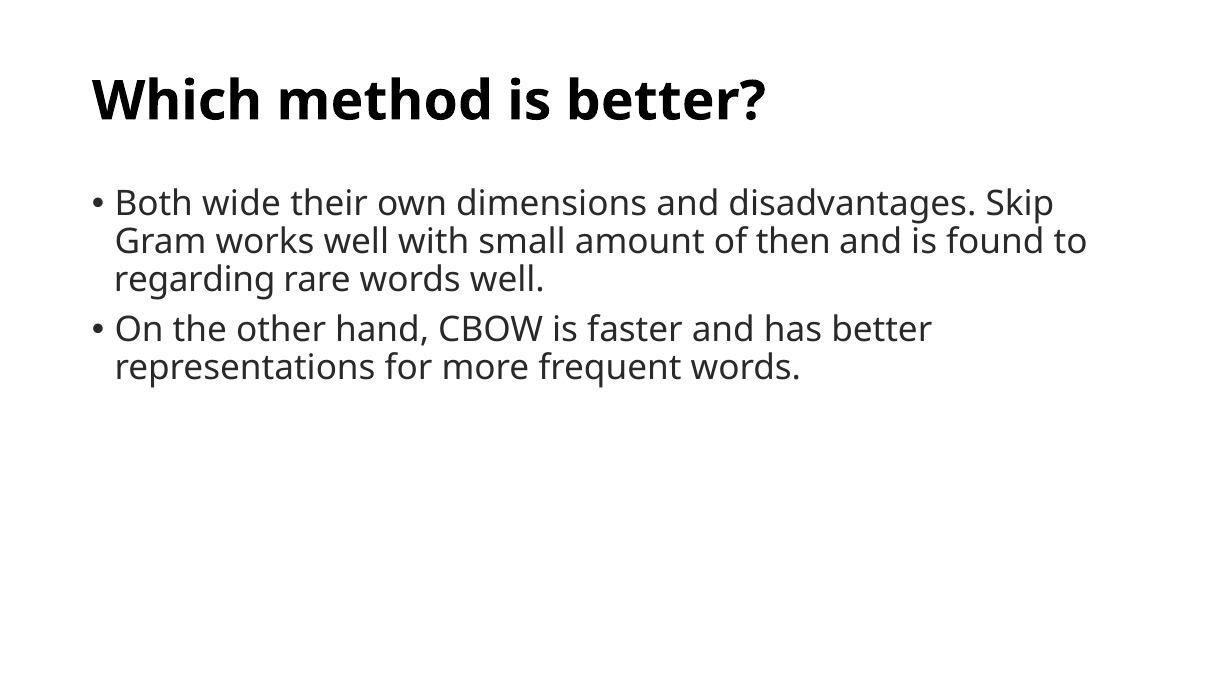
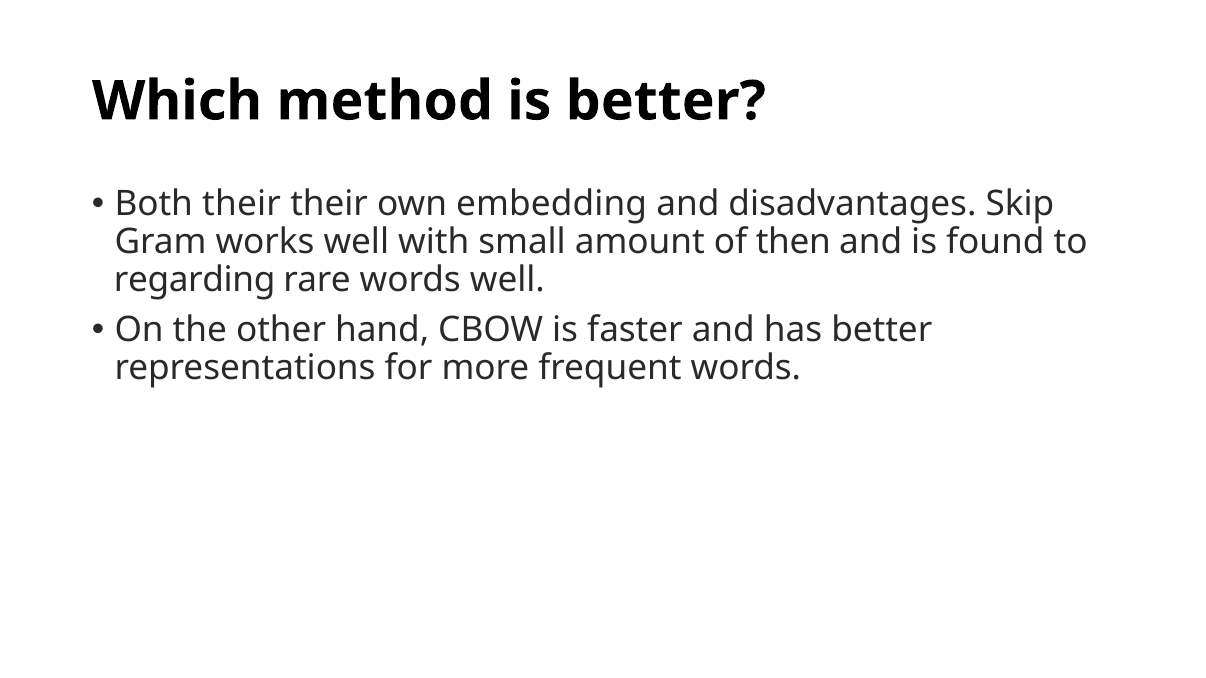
Both wide: wide -> their (242, 204)
dimensions: dimensions -> embedding (552, 204)
